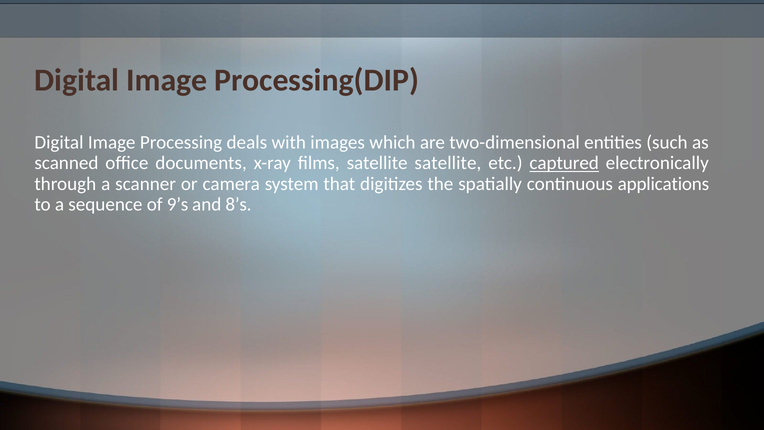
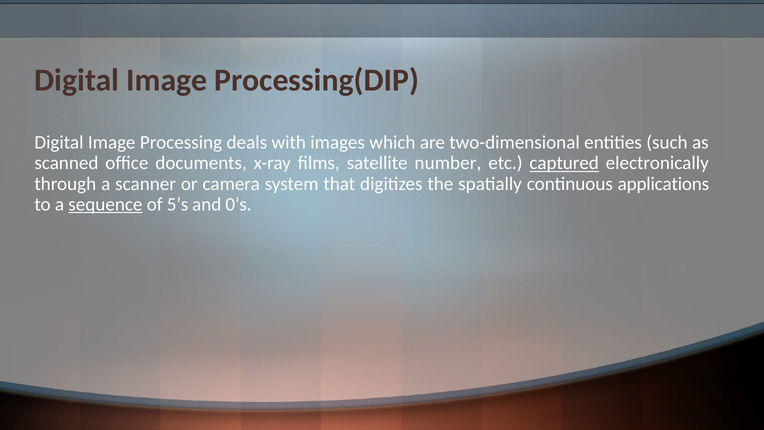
satellite satellite: satellite -> number (448, 163)
sequence underline: none -> present (105, 204)
9’s: 9’s -> 5’s (178, 204)
8’s: 8’s -> 0’s (238, 204)
